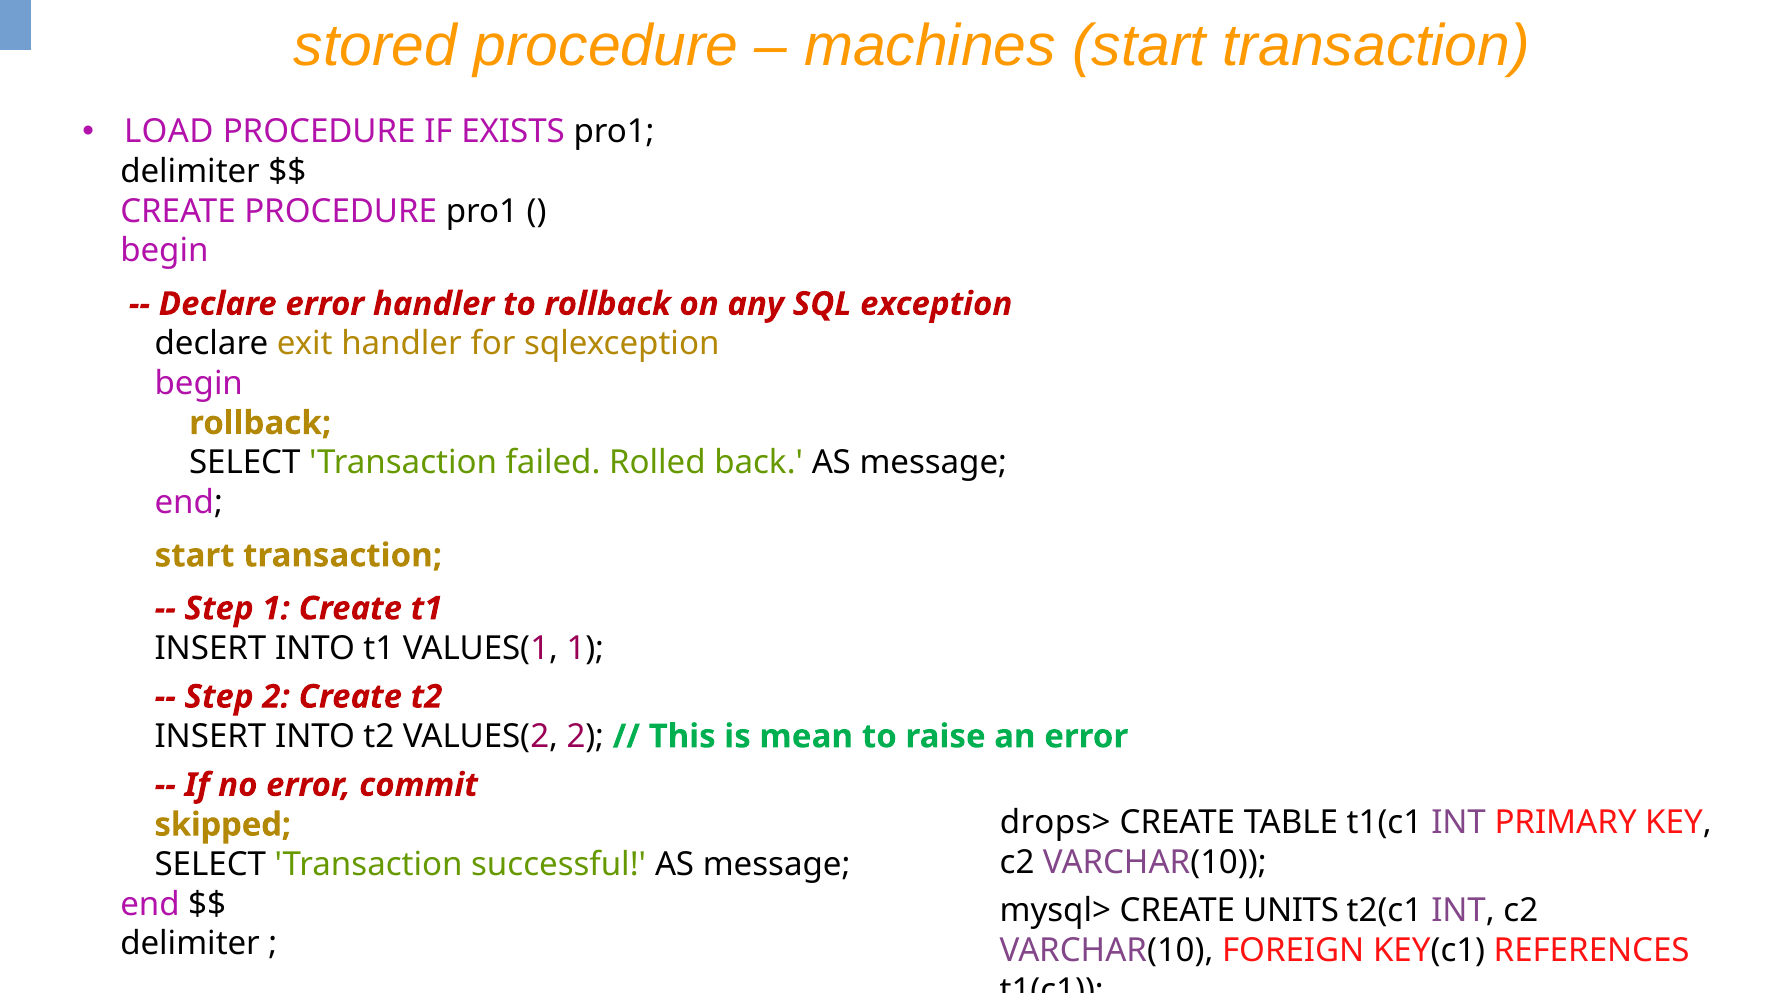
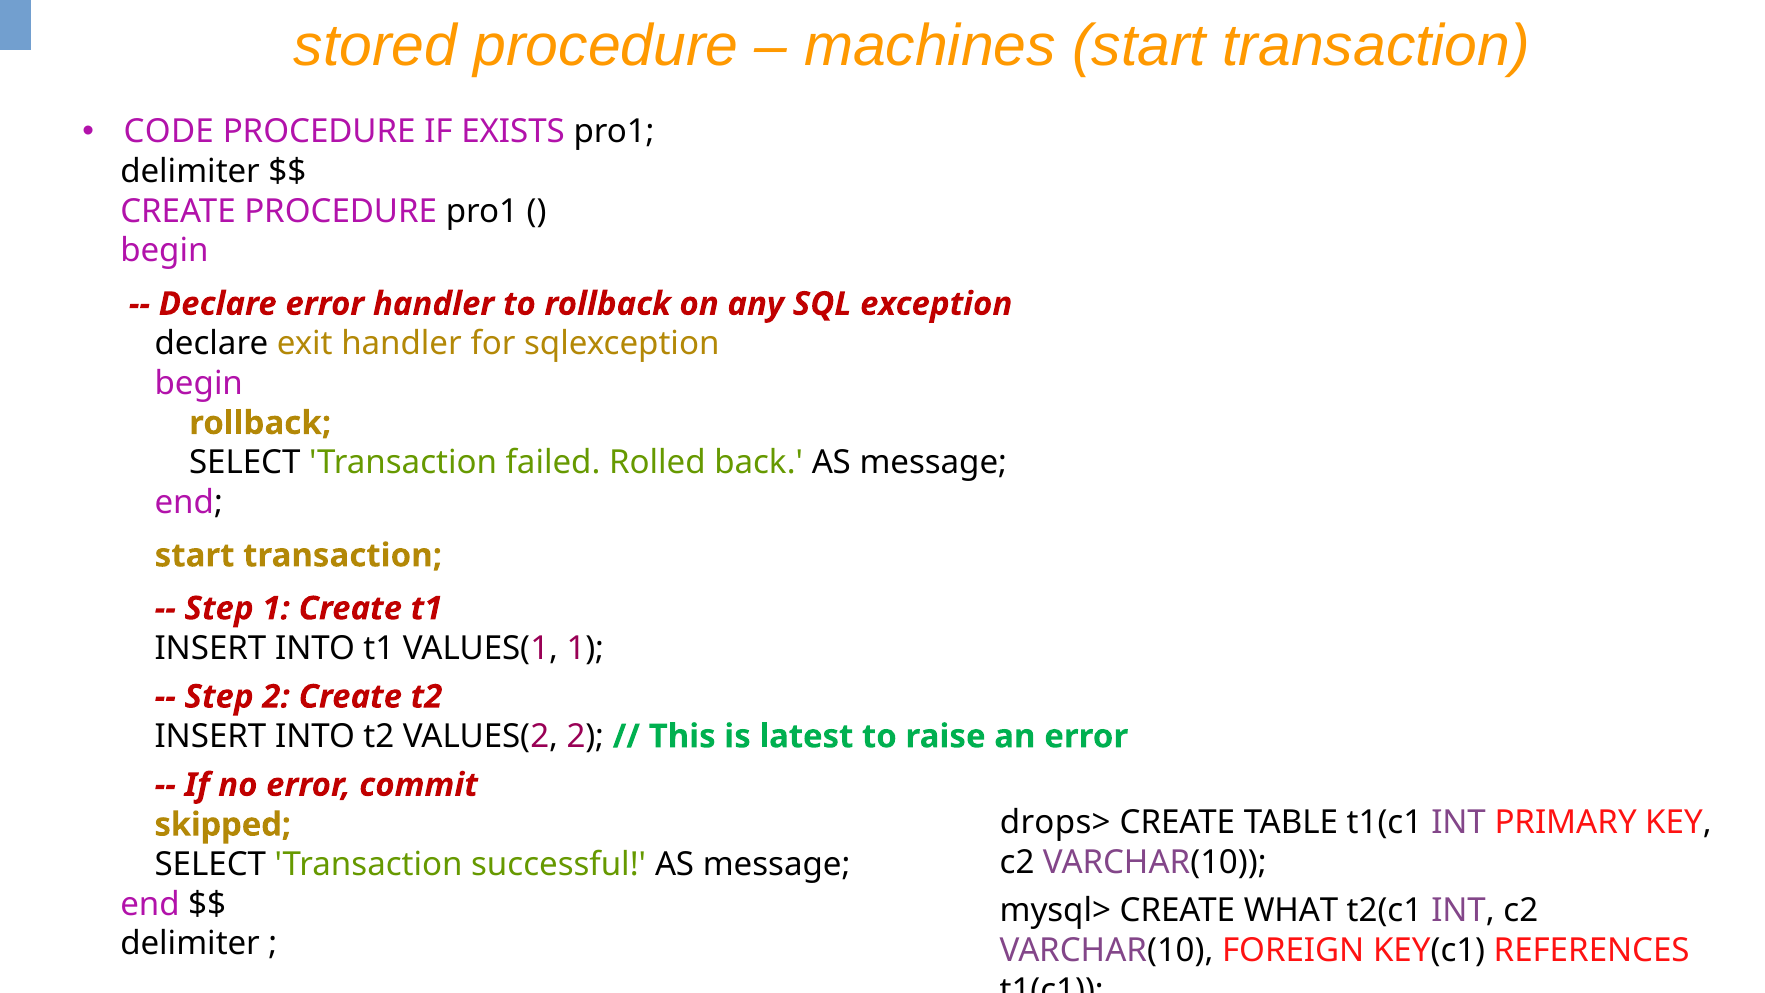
LOAD: LOAD -> CODE (169, 132)
mean: mean -> latest (806, 736)
UNITS: UNITS -> WHAT (1291, 911)
